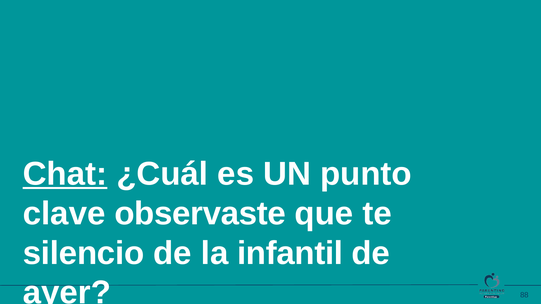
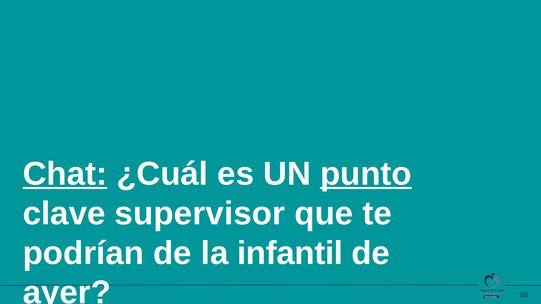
punto underline: none -> present (366, 174)
observaste: observaste -> supervisor (200, 214)
silencio: silencio -> podrían (83, 253)
